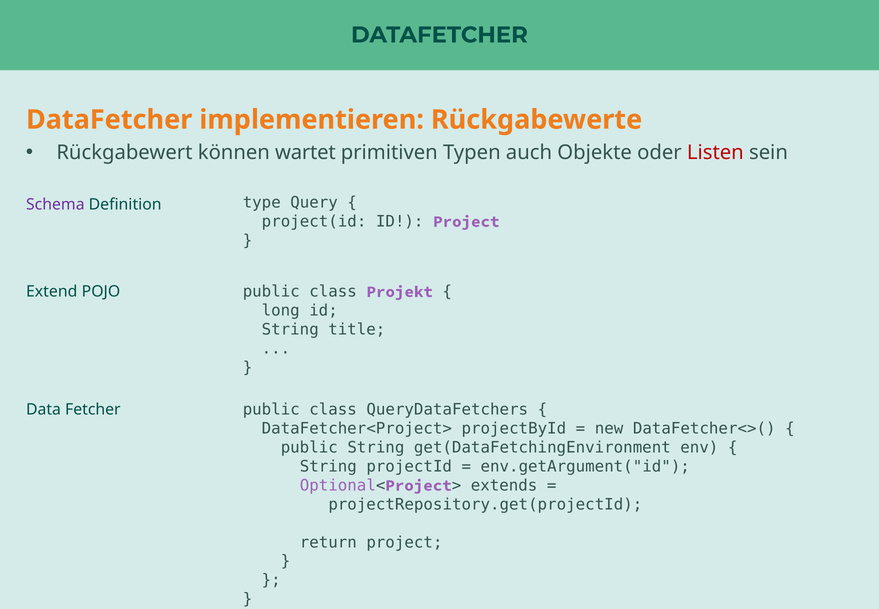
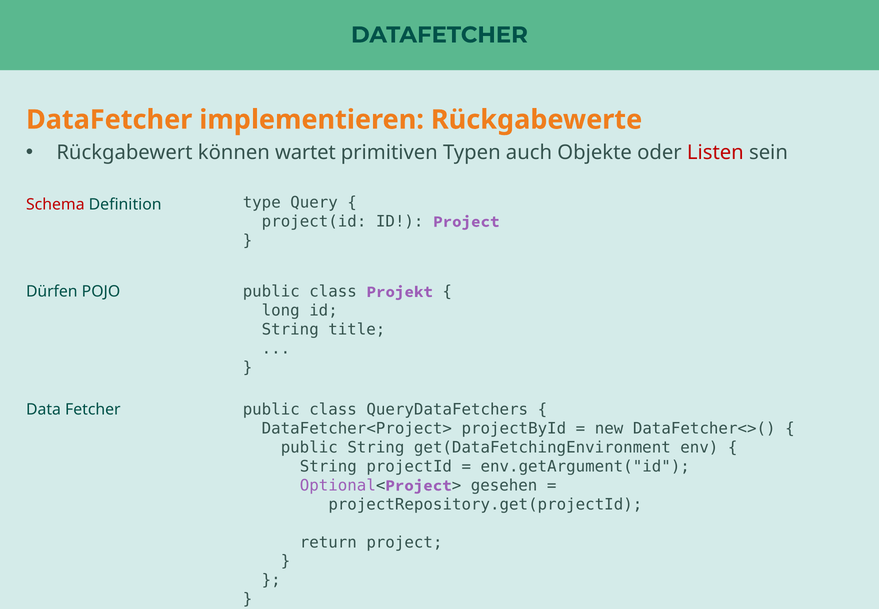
Schema colour: purple -> red (55, 204)
Extend: Extend -> Dürfen (52, 292)
extends: extends -> gesehen (504, 485)
